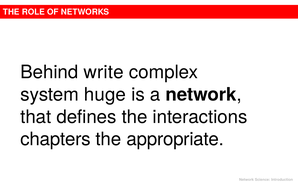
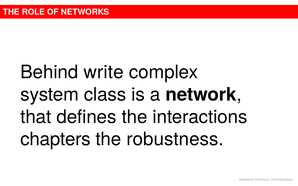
huge: huge -> class (105, 95)
appropriate: appropriate -> robustness (175, 139)
